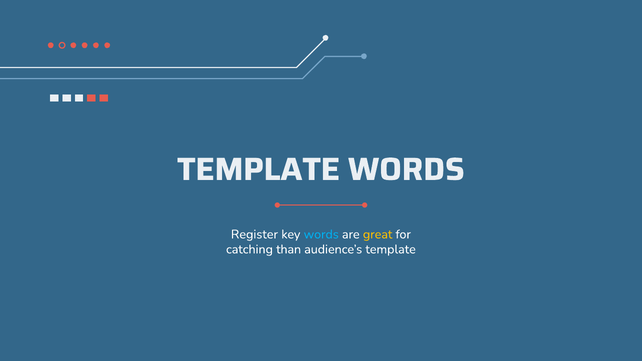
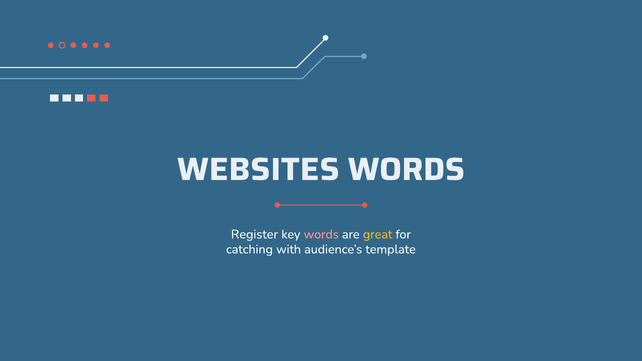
TEMPLATE: TEMPLATE -> WEBSITES (258, 169)
words colour: light blue -> pink (321, 234)
than: than -> with (289, 249)
